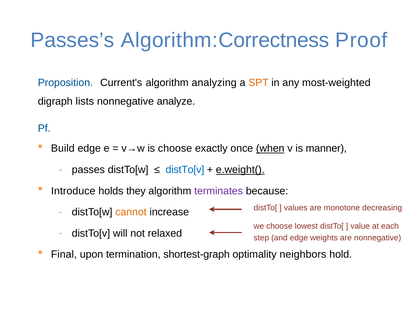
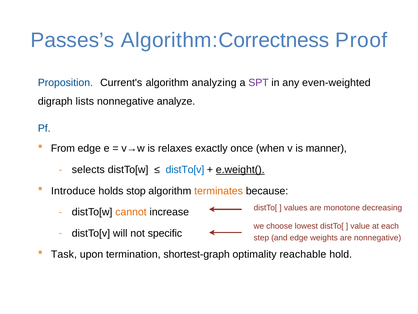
SPT colour: orange -> purple (259, 82)
most-weighted: most-weighted -> even-weighted (336, 82)
Build: Build -> From (63, 148)
is choose: choose -> relaxes (175, 148)
when underline: present -> none (270, 148)
passes: passes -> selects (88, 169)
they: they -> stop (136, 191)
terminates colour: purple -> orange (219, 191)
relaxed: relaxed -> specific (165, 233)
Final: Final -> Task (64, 254)
neighbors: neighbors -> reachable (303, 254)
